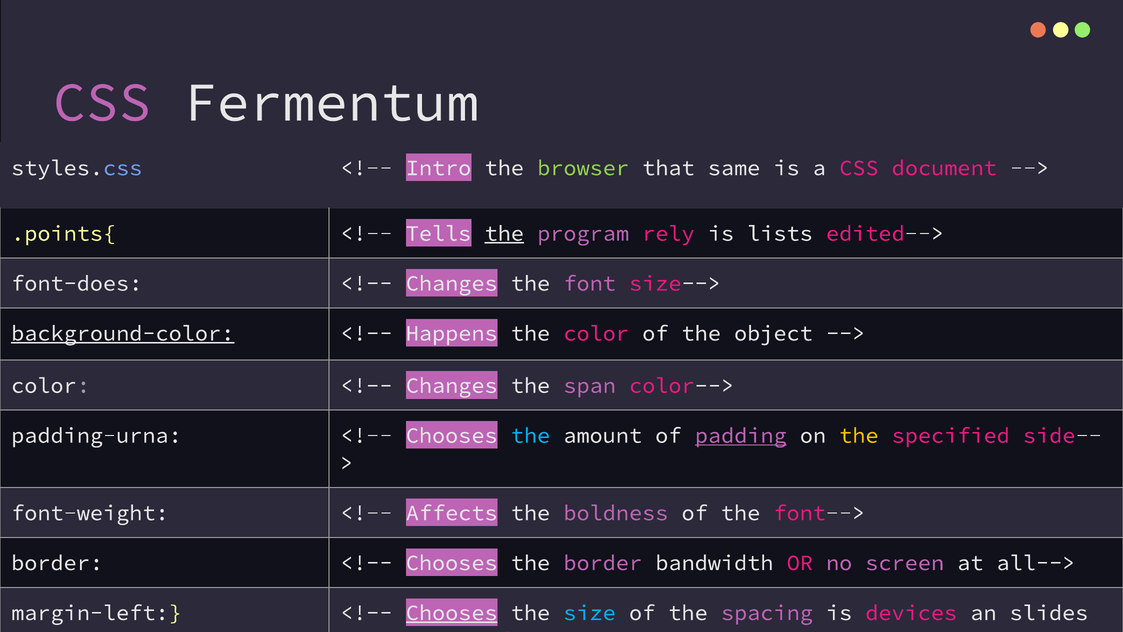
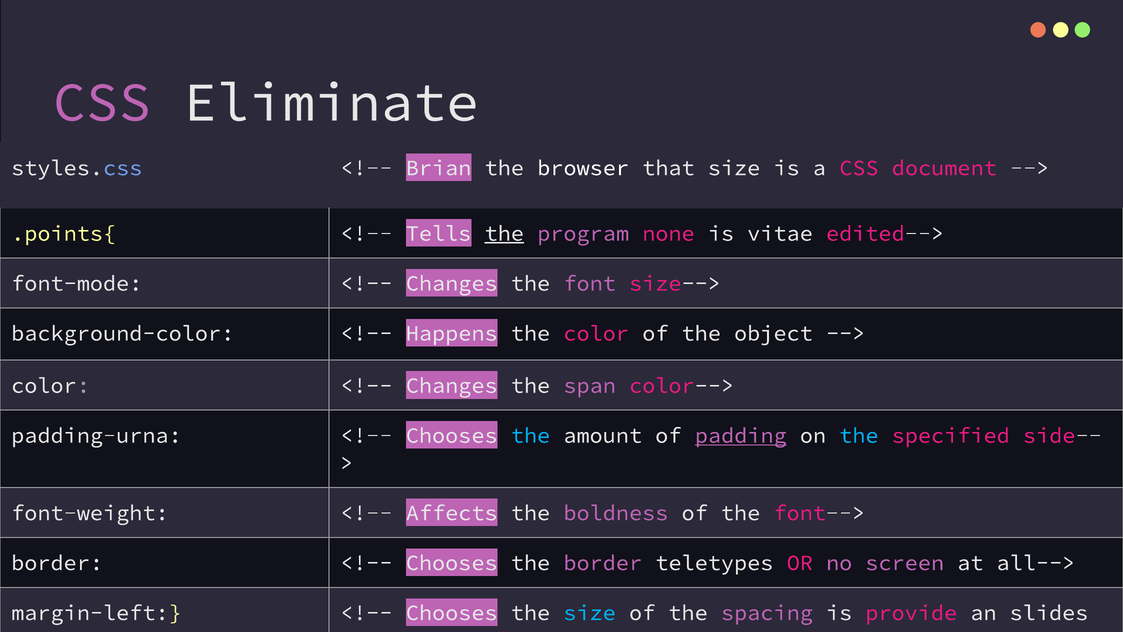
Fermentum: Fermentum -> Eliminate (331, 102)
Intro: Intro -> Brian (439, 168)
browser colour: light green -> white (583, 168)
that same: same -> size (734, 168)
rely: rely -> none (668, 233)
lists: lists -> vitae (780, 233)
font-does: font-does -> font-mode (77, 283)
background-color underline: present -> none (123, 333)
the colour: yellow -> light blue (859, 435)
bandwidth: bandwidth -> teletypes (714, 563)
Chooses underline: present -> none (452, 613)
devices: devices -> provide (911, 613)
